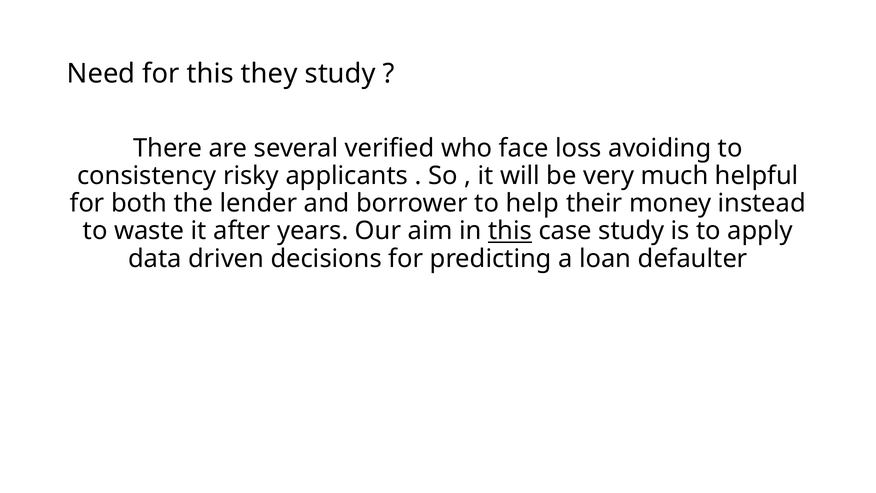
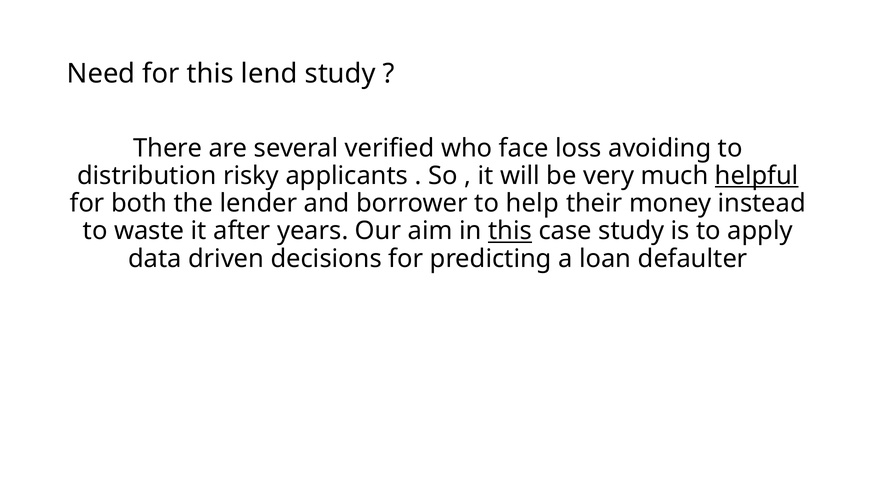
they: they -> lend (269, 74)
consistency: consistency -> distribution (147, 176)
helpful underline: none -> present (757, 176)
